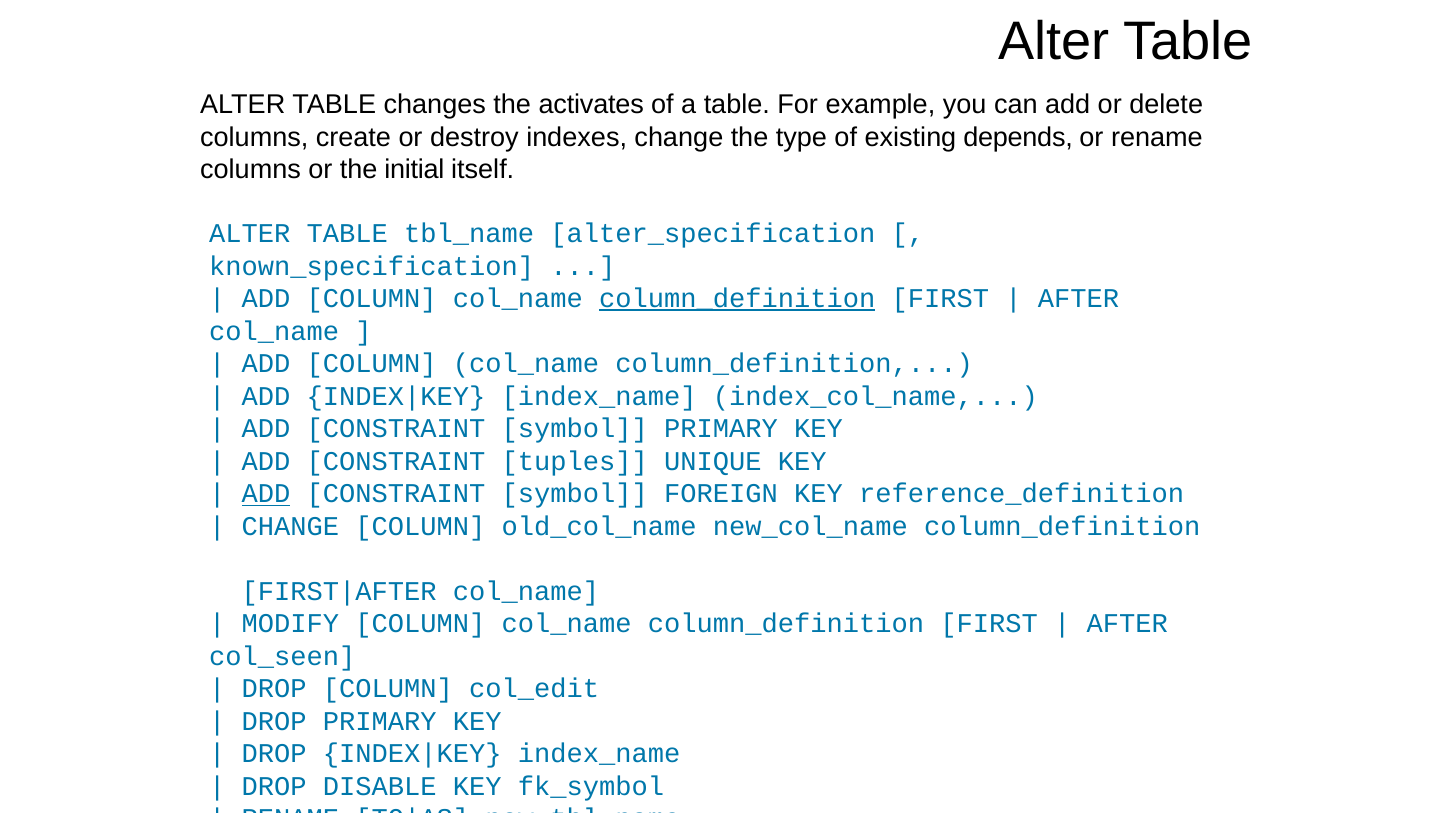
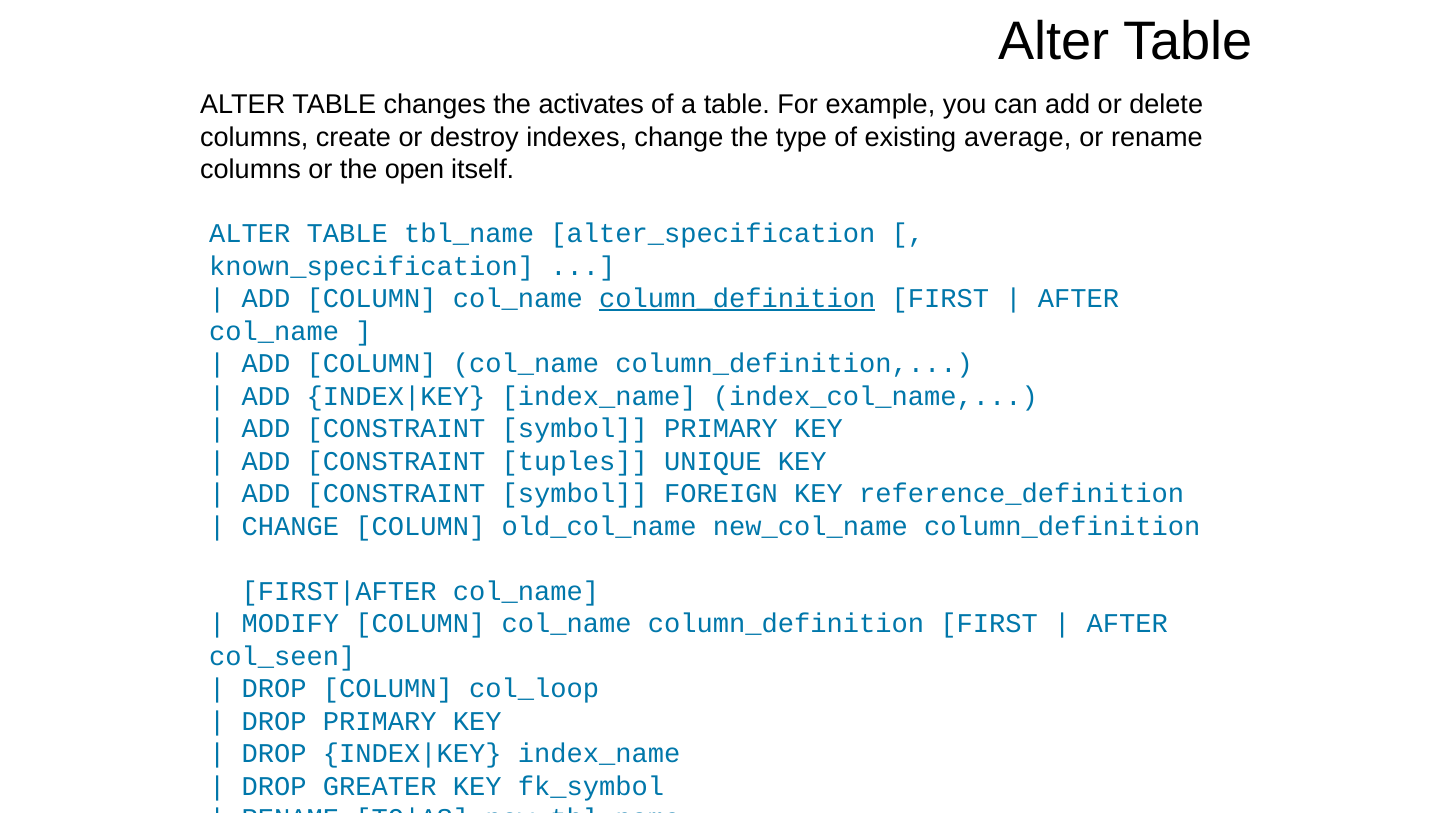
depends: depends -> average (1018, 137)
initial: initial -> open (414, 170)
ADD underline: present -> none (266, 493)
col_edit: col_edit -> col_loop (534, 688)
DISABLE: DISABLE -> GREATER (380, 786)
